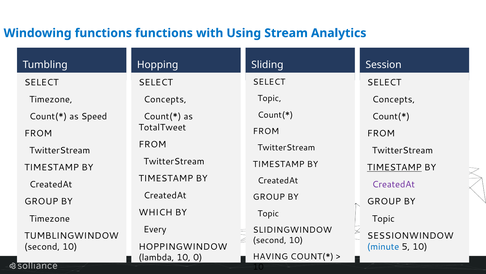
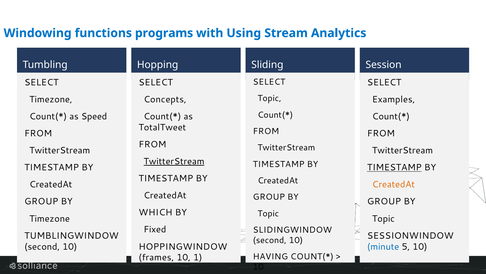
functions functions: functions -> programs (164, 33)
Concepts: Concepts -> Examples (394, 99)
TwitterStream underline: none -> present (174, 161)
CreatedAt colour: purple -> orange (393, 184)
Every: Every -> Fixed (155, 229)
lambda: lambda -> frames (156, 257)
0: 0 -> 1 (198, 257)
